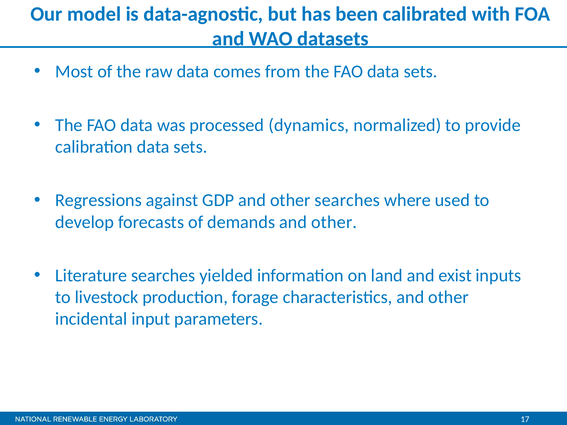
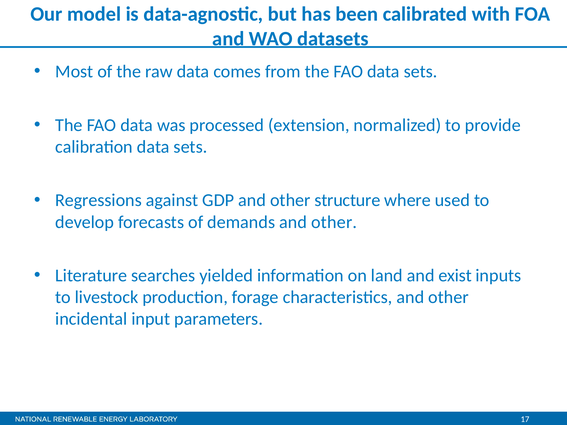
dynamics: dynamics -> extension (309, 125)
other searches: searches -> structure (347, 200)
